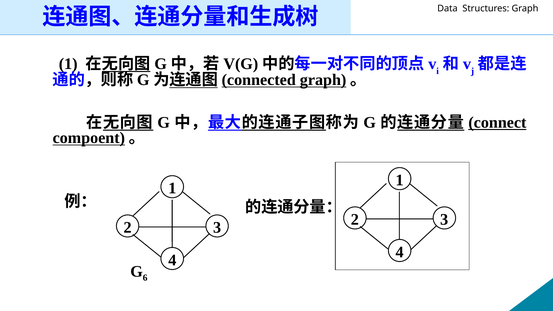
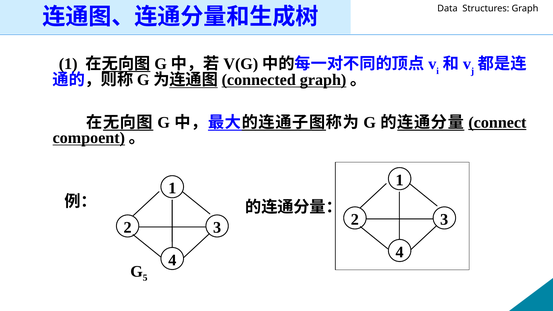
6: 6 -> 5 (145, 278)
